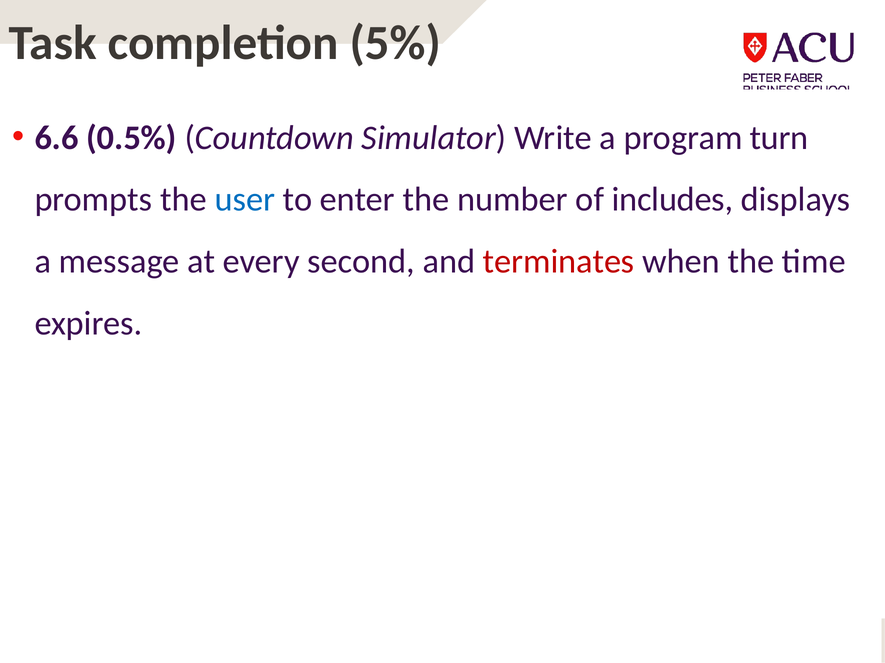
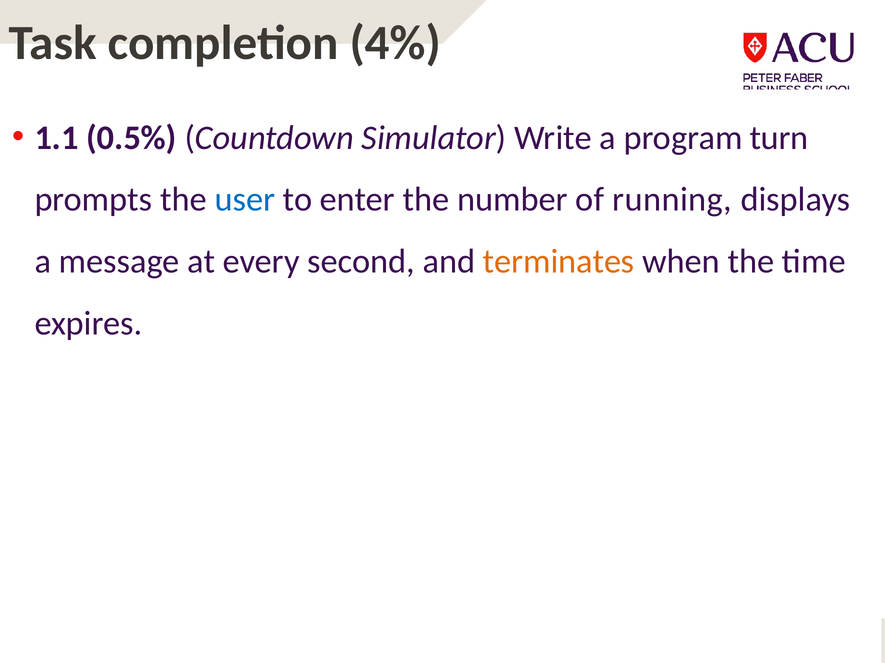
5%: 5% -> 4% (395, 43)
6.6: 6.6 -> 1.1 (57, 138)
includes: includes -> running (672, 200)
terminates colour: red -> orange (559, 262)
